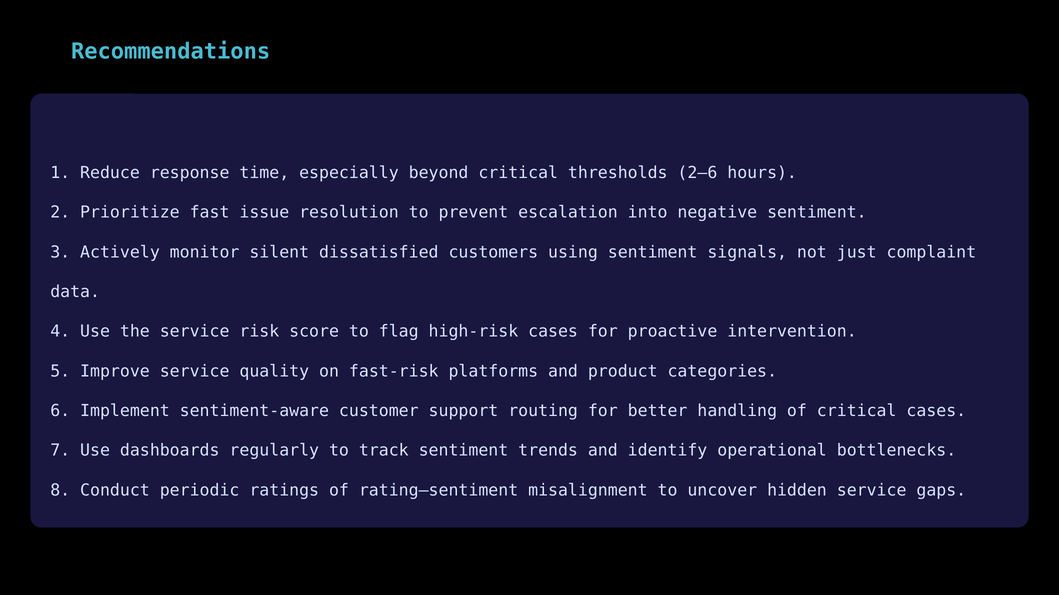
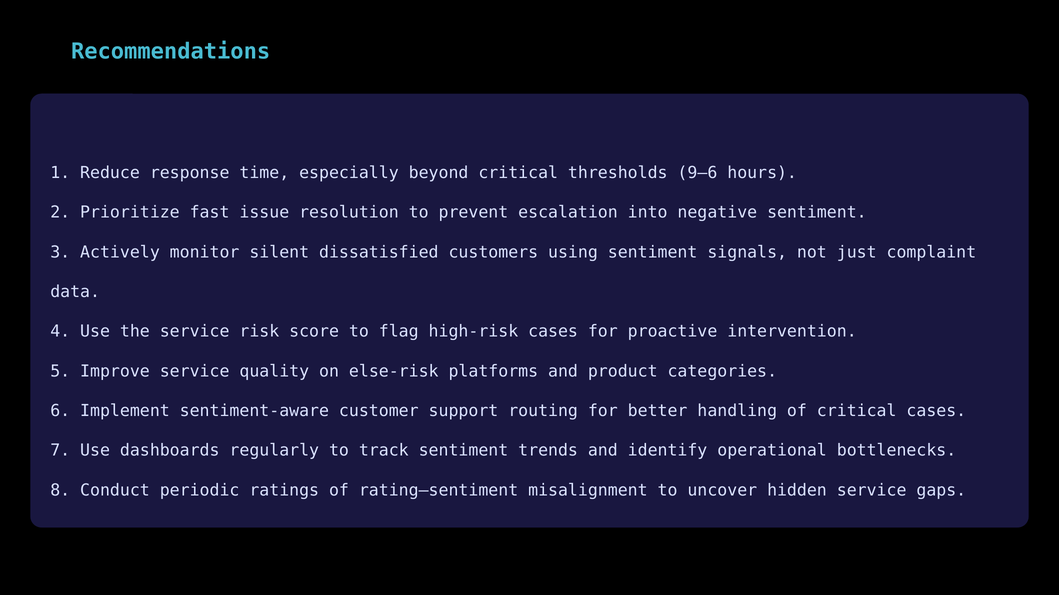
2–6: 2–6 -> 9–6 (697, 173)
fast-risk: fast-risk -> else-risk (394, 372)
